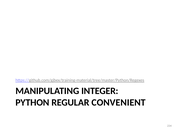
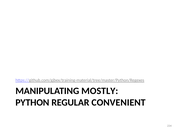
INTEGER: INTEGER -> MOSTLY (100, 91)
